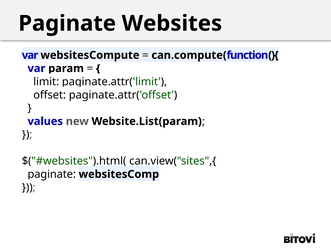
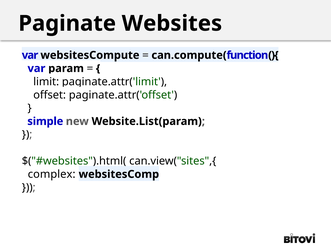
values: values -> simple (45, 121)
paginate: paginate -> complex (52, 174)
